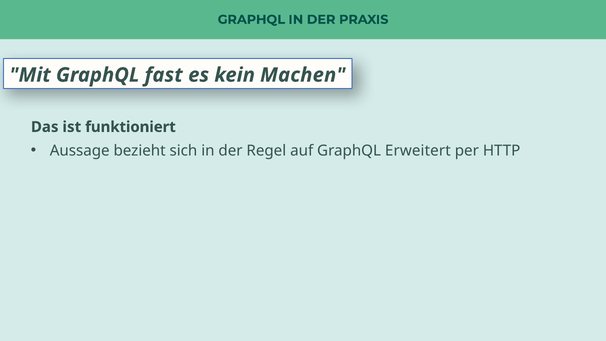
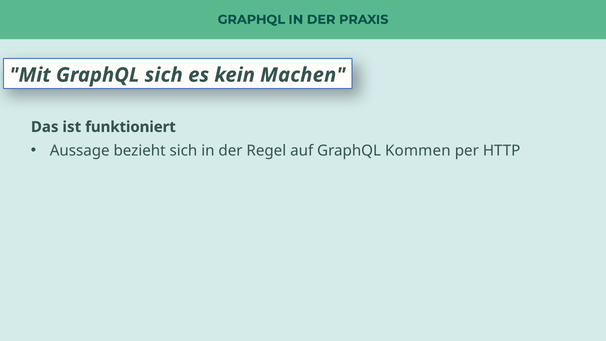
GraphQL fast: fast -> sich (164, 75)
Erweitert: Erweitert -> Kommen (418, 151)
